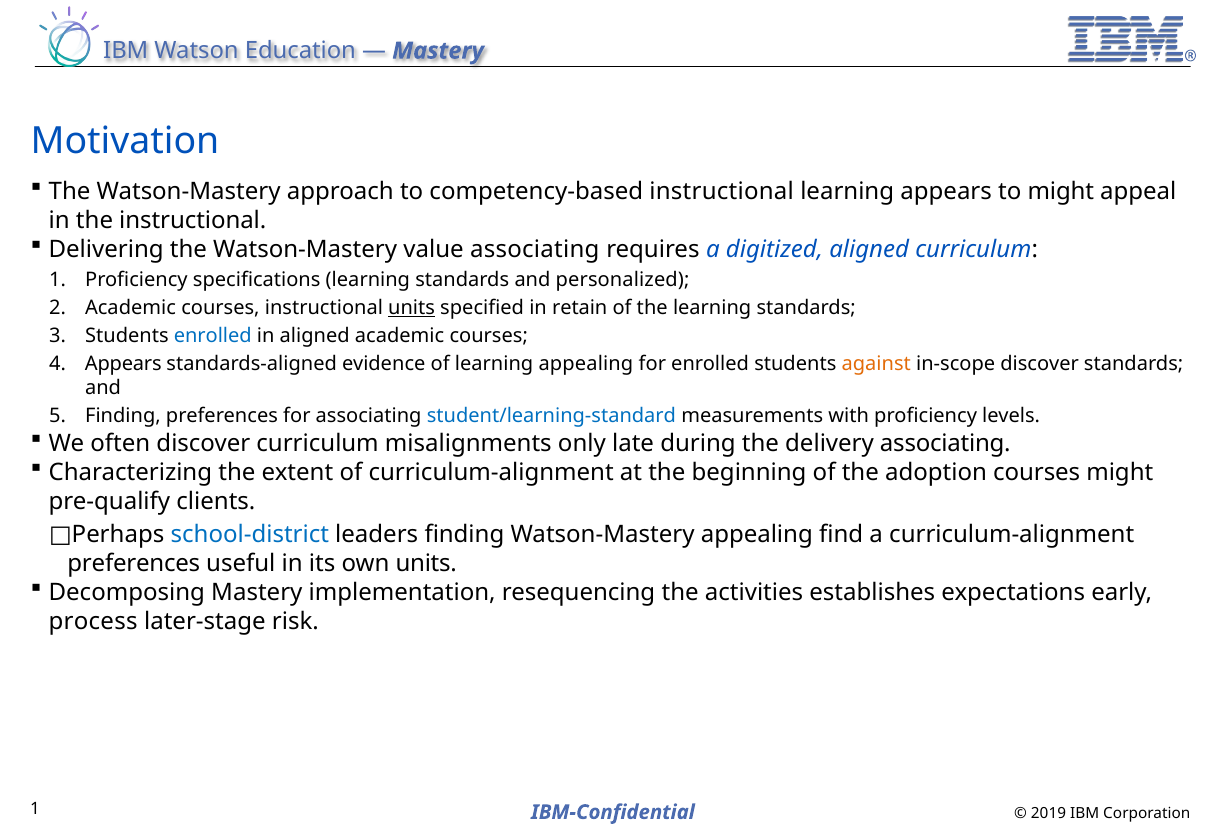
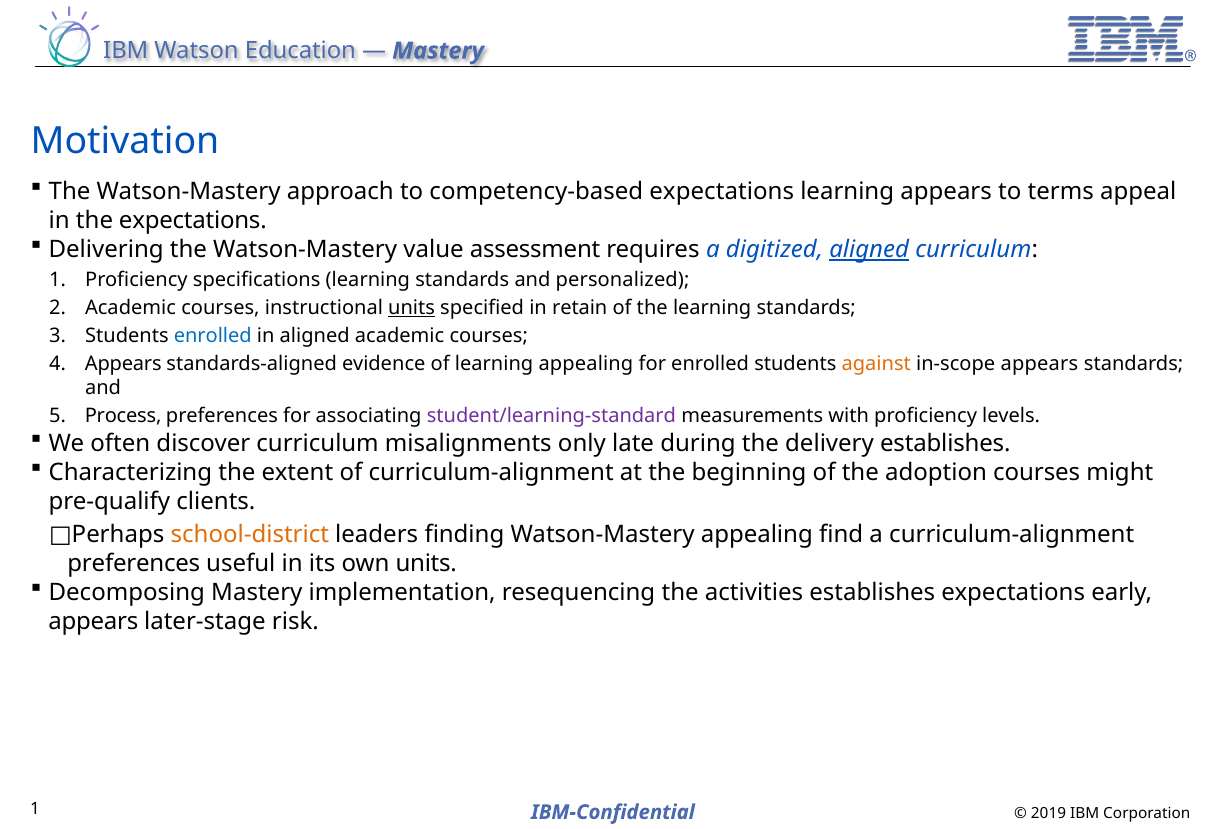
competency-based instructional: instructional -> expectations (722, 192)
to might: might -> terms (1061, 192)
the instructional: instructional -> expectations (193, 221)
value associating: associating -> assessment (535, 250)
aligned underline: none -> present (869, 250)
in-scope discover: discover -> appears (1040, 364)
Finding: Finding -> Process (123, 416)
student/learning-standard colour: blue -> purple (551, 416)
delivery associating: associating -> establishes (945, 443)
school-district colour: blue -> orange (250, 535)
process: process -> appears (93, 622)
